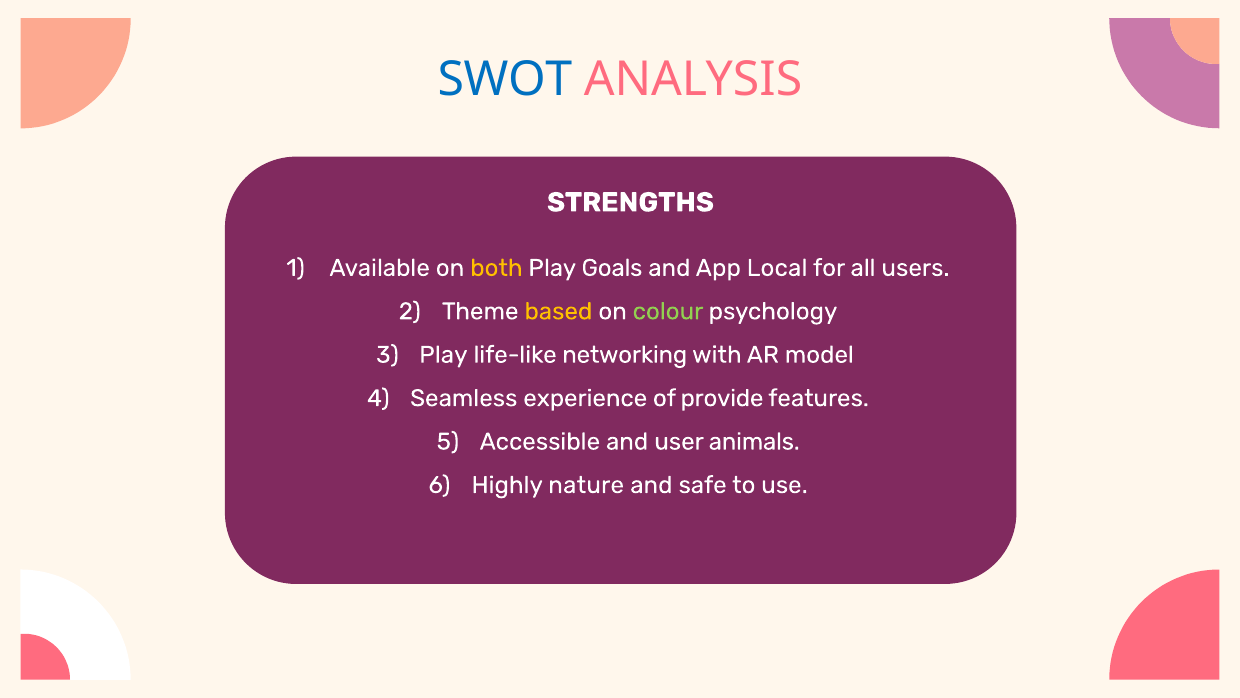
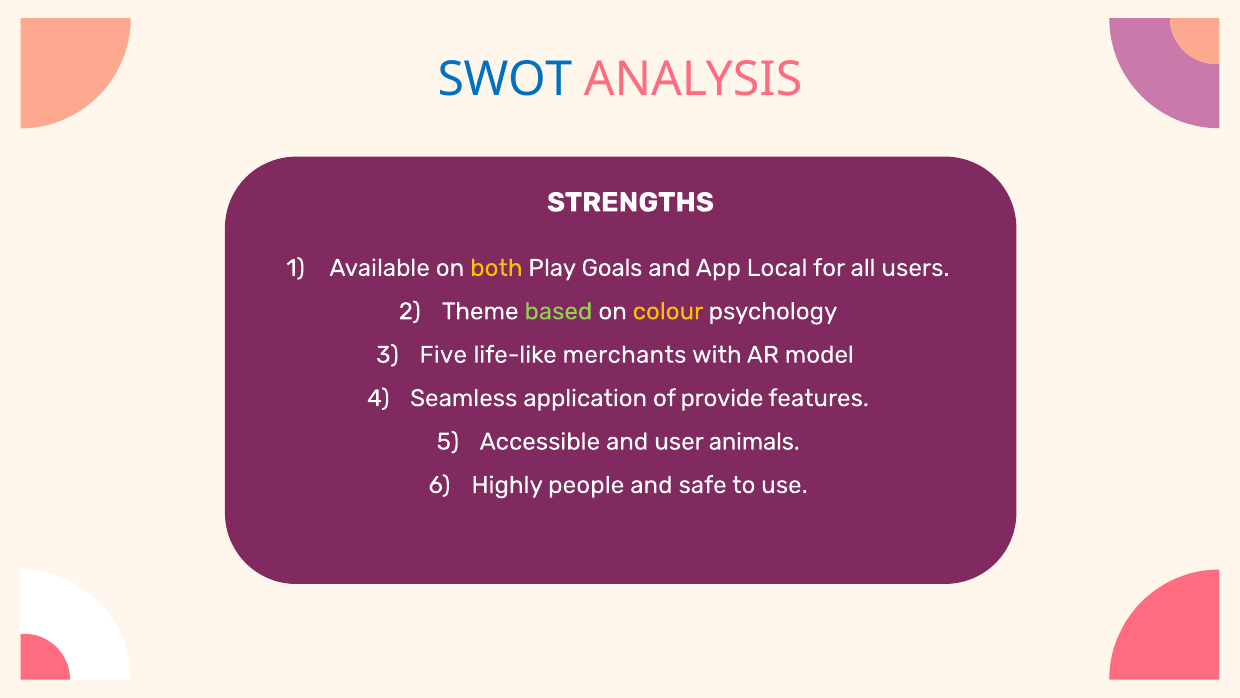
based colour: yellow -> light green (558, 311)
colour colour: light green -> yellow (668, 311)
Play: Play -> Five (443, 355)
networking: networking -> merchants (625, 355)
experience: experience -> application (585, 398)
nature: nature -> people (586, 485)
